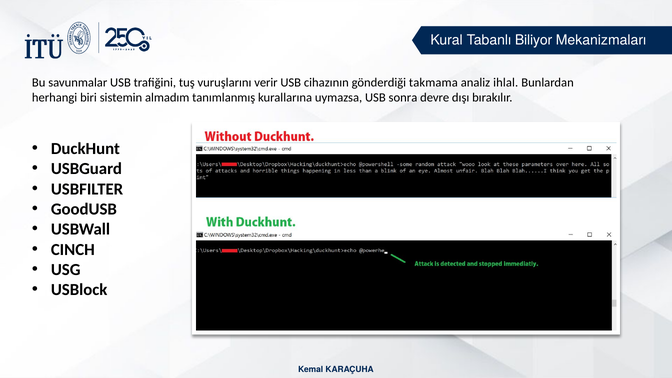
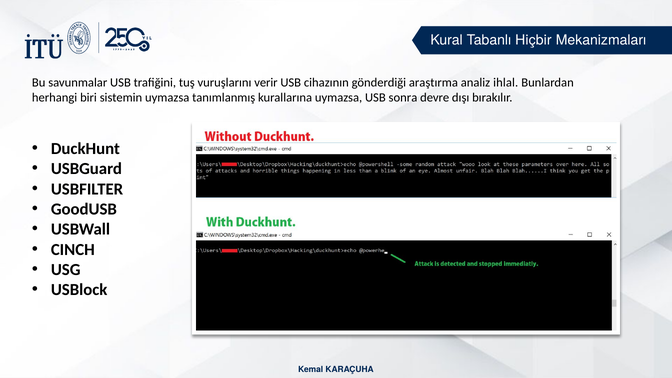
Biliyor: Biliyor -> Hiçbir (533, 40)
takmama: takmama -> araştırma (433, 83)
sistemin almadım: almadım -> uymazsa (167, 98)
